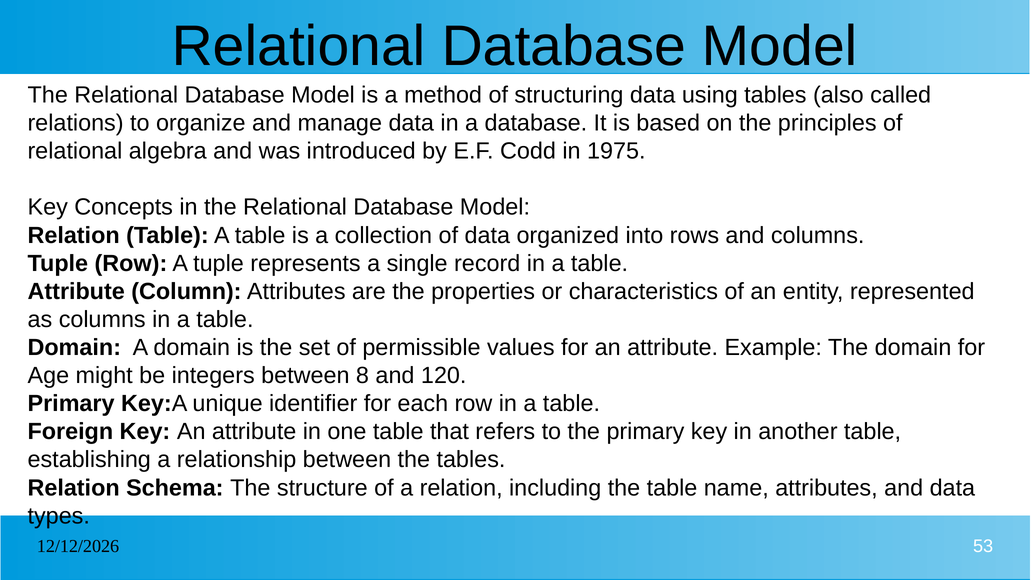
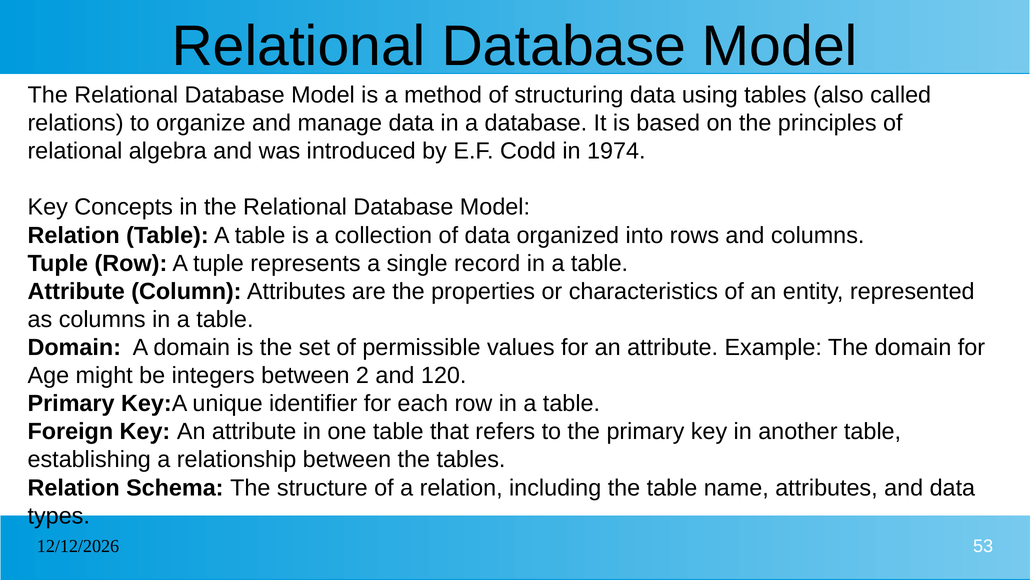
1975: 1975 -> 1974 (616, 151)
8: 8 -> 2 (362, 376)
